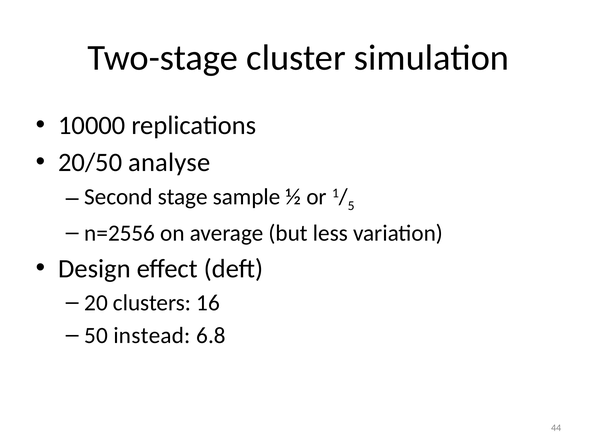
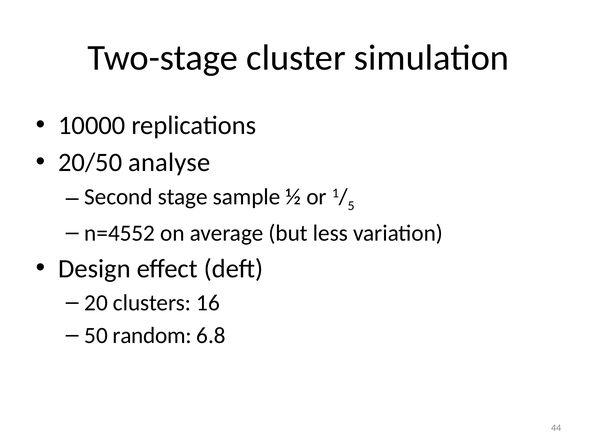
n=2556: n=2556 -> n=4552 (120, 233)
instead: instead -> random (152, 335)
